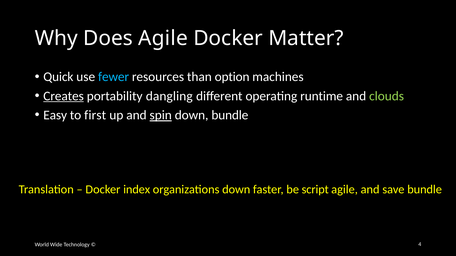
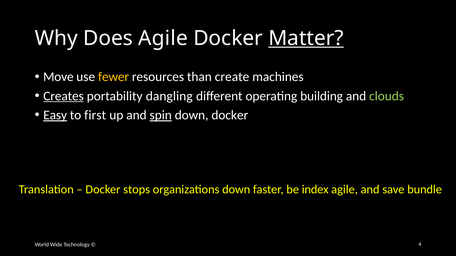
Matter underline: none -> present (306, 38)
Quick: Quick -> Move (58, 77)
fewer colour: light blue -> yellow (114, 77)
option: option -> create (232, 77)
runtime: runtime -> building (322, 96)
Easy underline: none -> present (55, 115)
down bundle: bundle -> docker (230, 115)
index: index -> stops (137, 190)
script: script -> index (315, 190)
